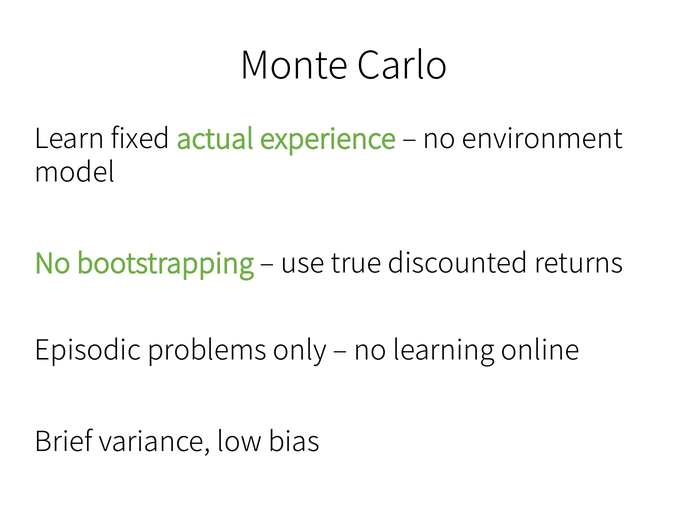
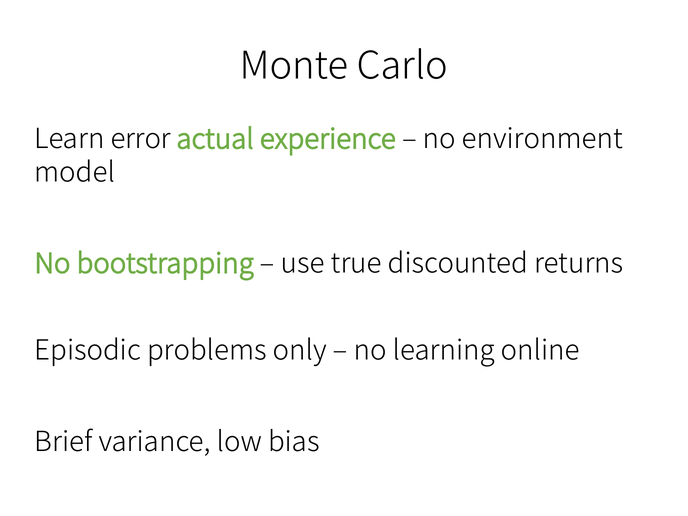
fixed: fixed -> error (141, 139)
